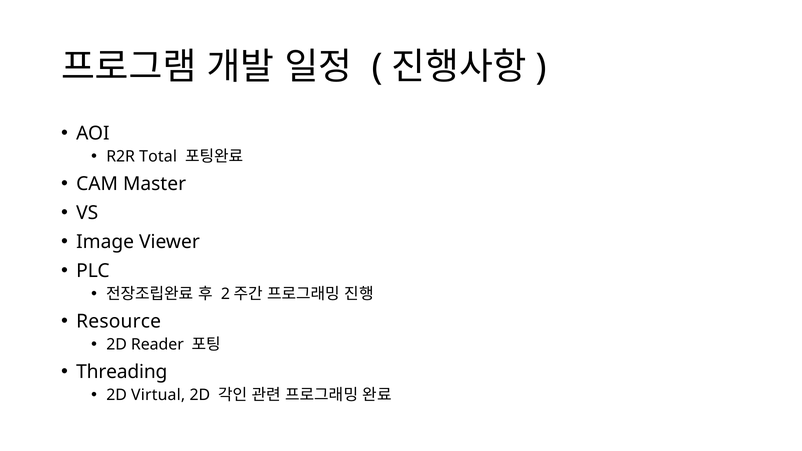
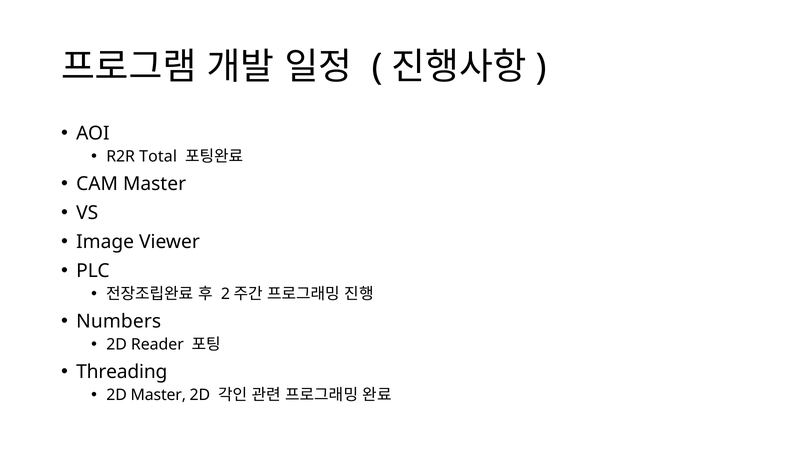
Resource: Resource -> Numbers (119, 321)
2D Virtual: Virtual -> Master (158, 395)
